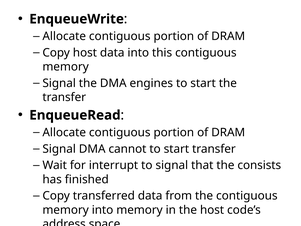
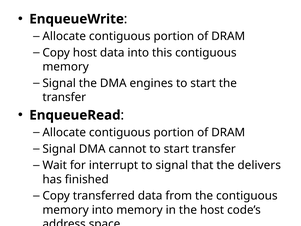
consists: consists -> delivers (259, 165)
